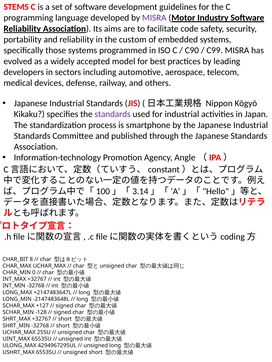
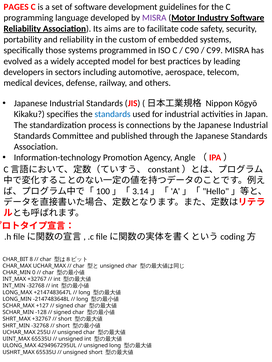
STEMS: STEMS -> PAGES (16, 7)
standards colour: purple -> blue (113, 114)
smartphone: smartphone -> connections (148, 125)
